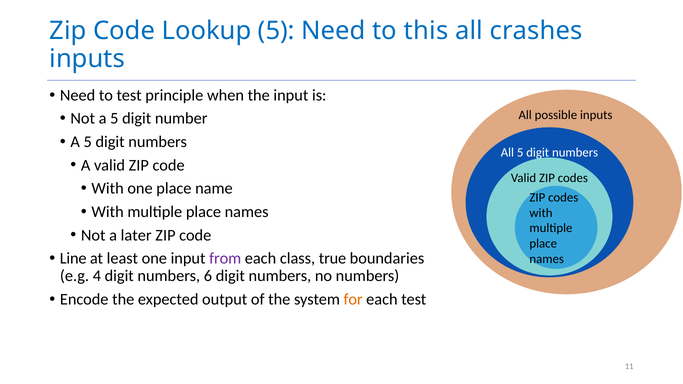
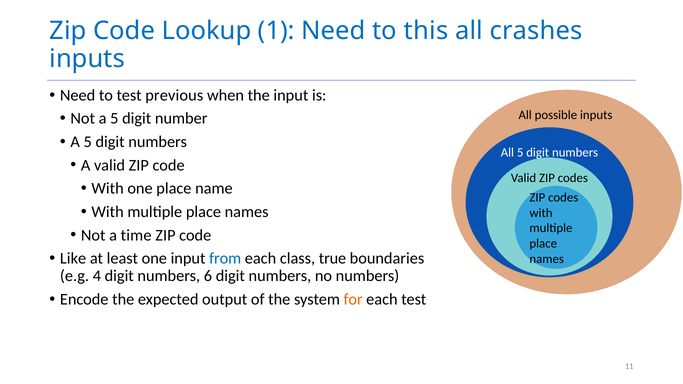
Lookup 5: 5 -> 1 (276, 31)
principle: principle -> previous (174, 95)
later: later -> time (136, 235)
Line: Line -> Like (73, 259)
from colour: purple -> blue (225, 259)
